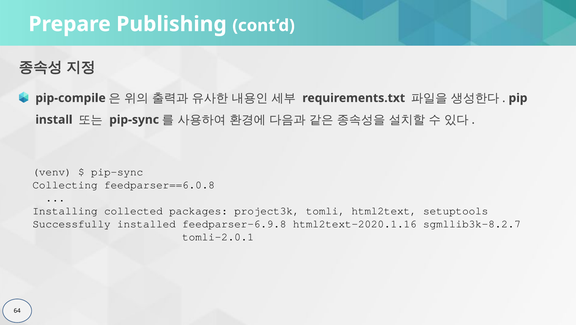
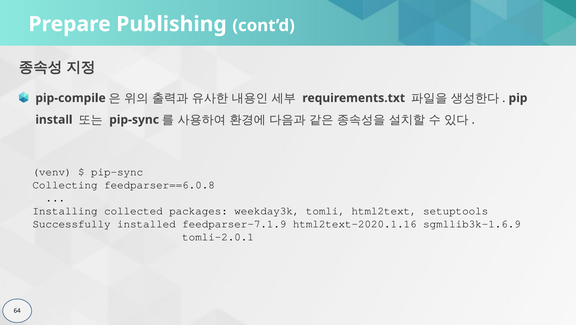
project3k: project3k -> weekday3k (267, 211)
feedparser-6.9.8: feedparser-6.9.8 -> feedparser-7.1.9 (234, 224)
sgmllib3k-8.2.7: sgmllib3k-8.2.7 -> sgmllib3k-1.6.9 (472, 224)
